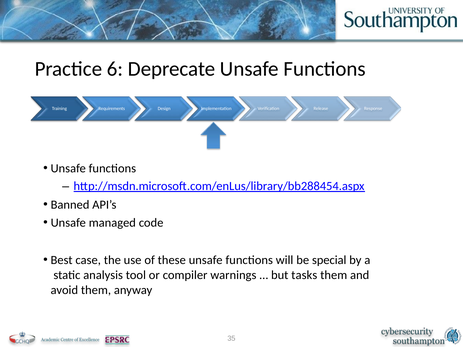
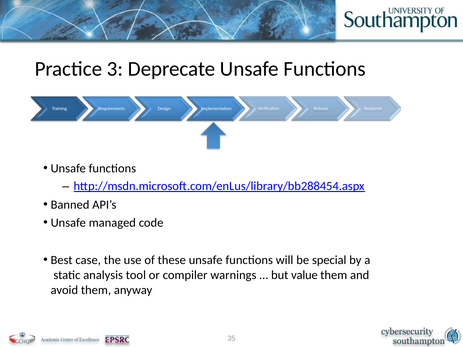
6: 6 -> 3 (115, 69)
tasks: tasks -> value (304, 275)
